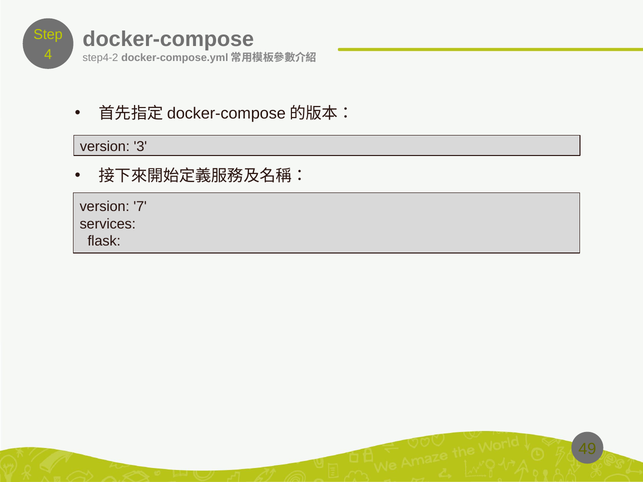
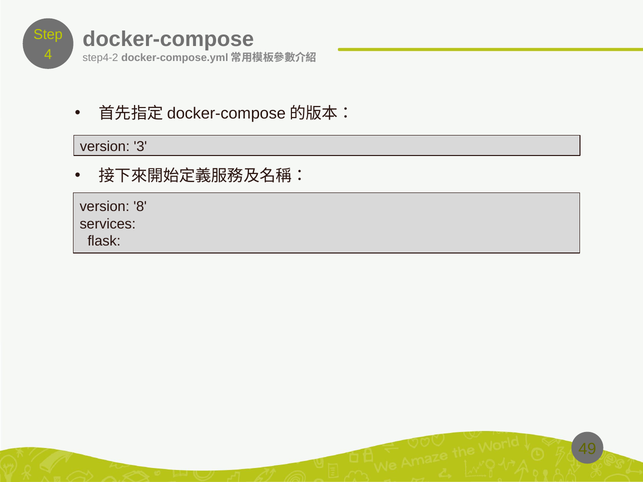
7: 7 -> 8 (140, 207)
